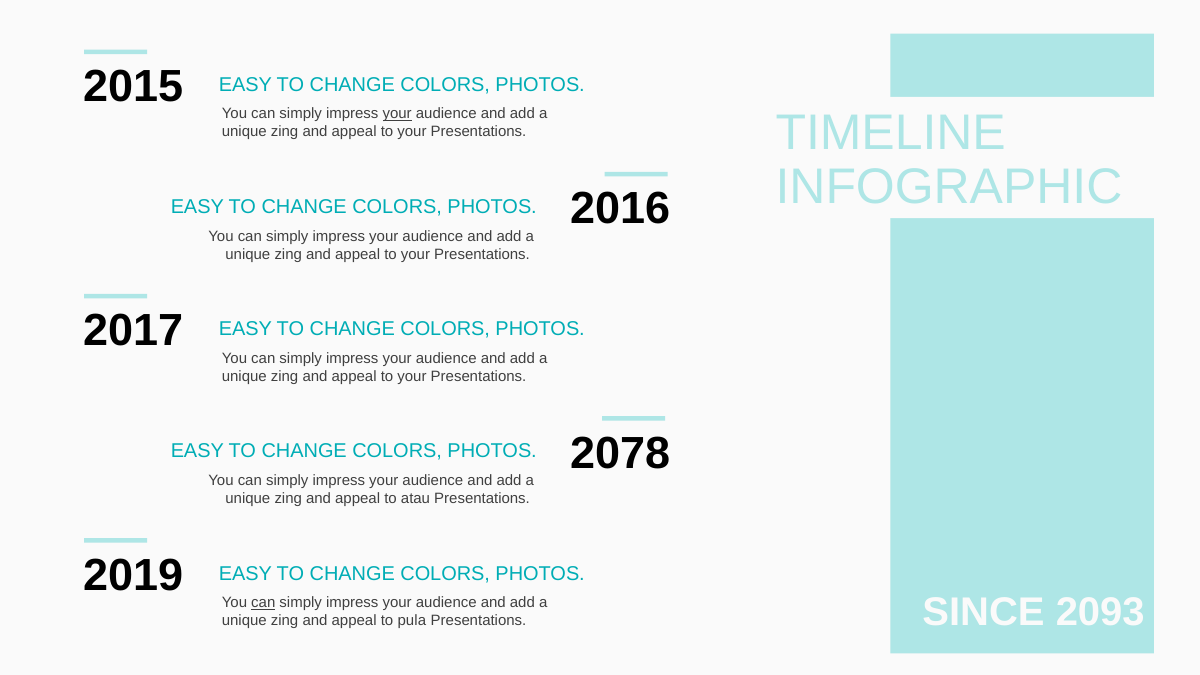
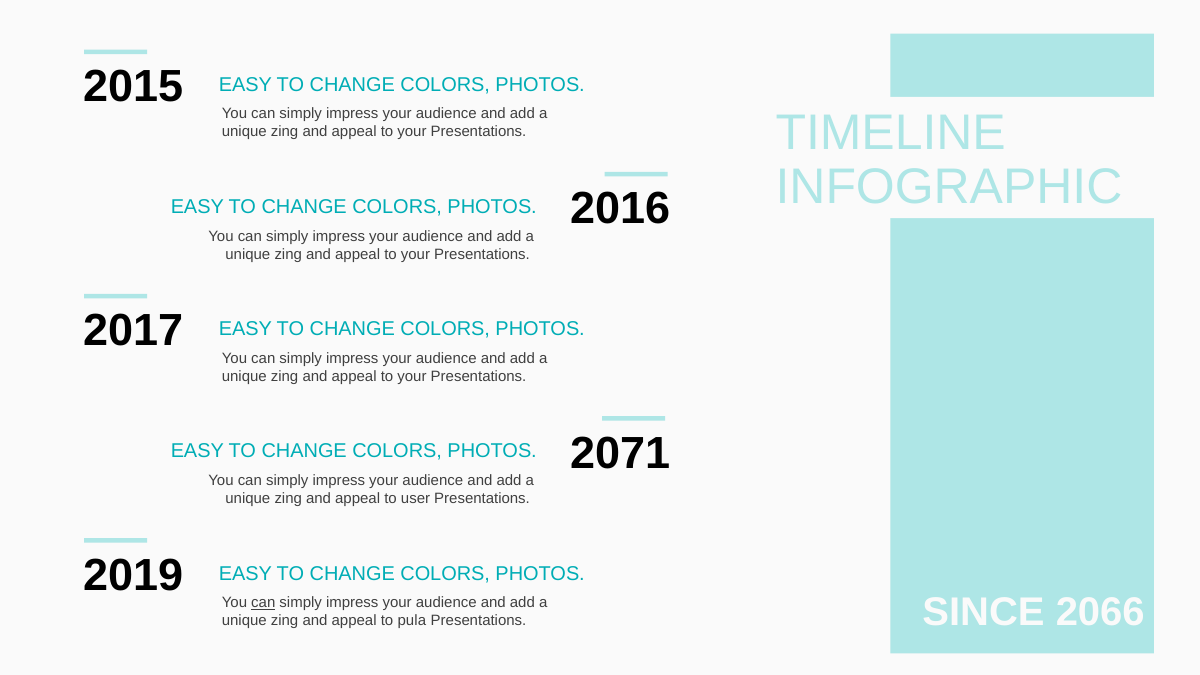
your underline: present -> none (397, 114)
2078: 2078 -> 2071 (620, 453)
atau: atau -> user (416, 499)
2093: 2093 -> 2066 (1100, 613)
